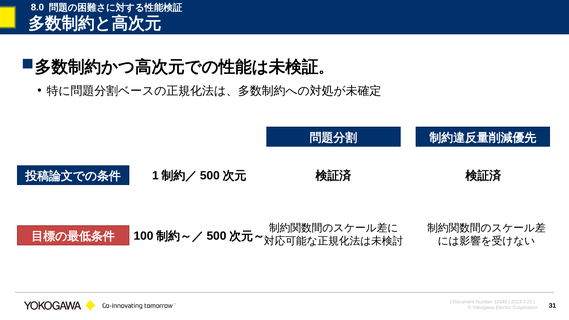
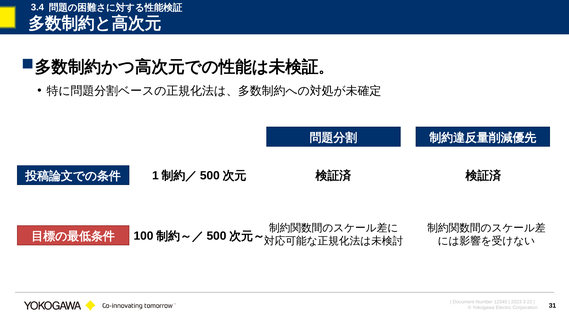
8.0: 8.0 -> 3.4 (37, 7)
